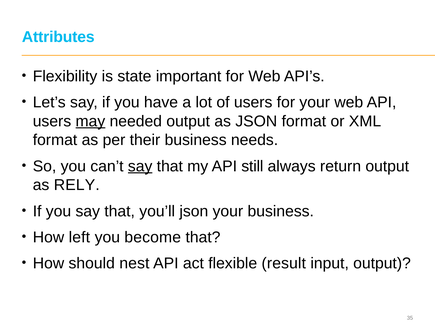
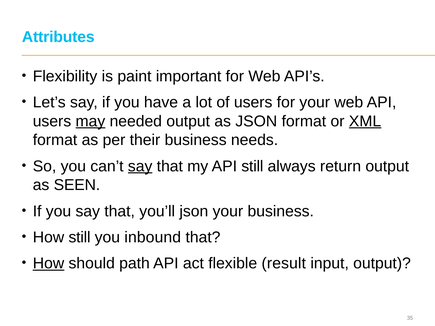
state: state -> paint (134, 76)
XML underline: none -> present (365, 121)
RELY: RELY -> SEEN (77, 185)
How left: left -> still (80, 237)
become: become -> inbound (153, 237)
How underline: none -> present (48, 264)
nest: nest -> path (135, 264)
